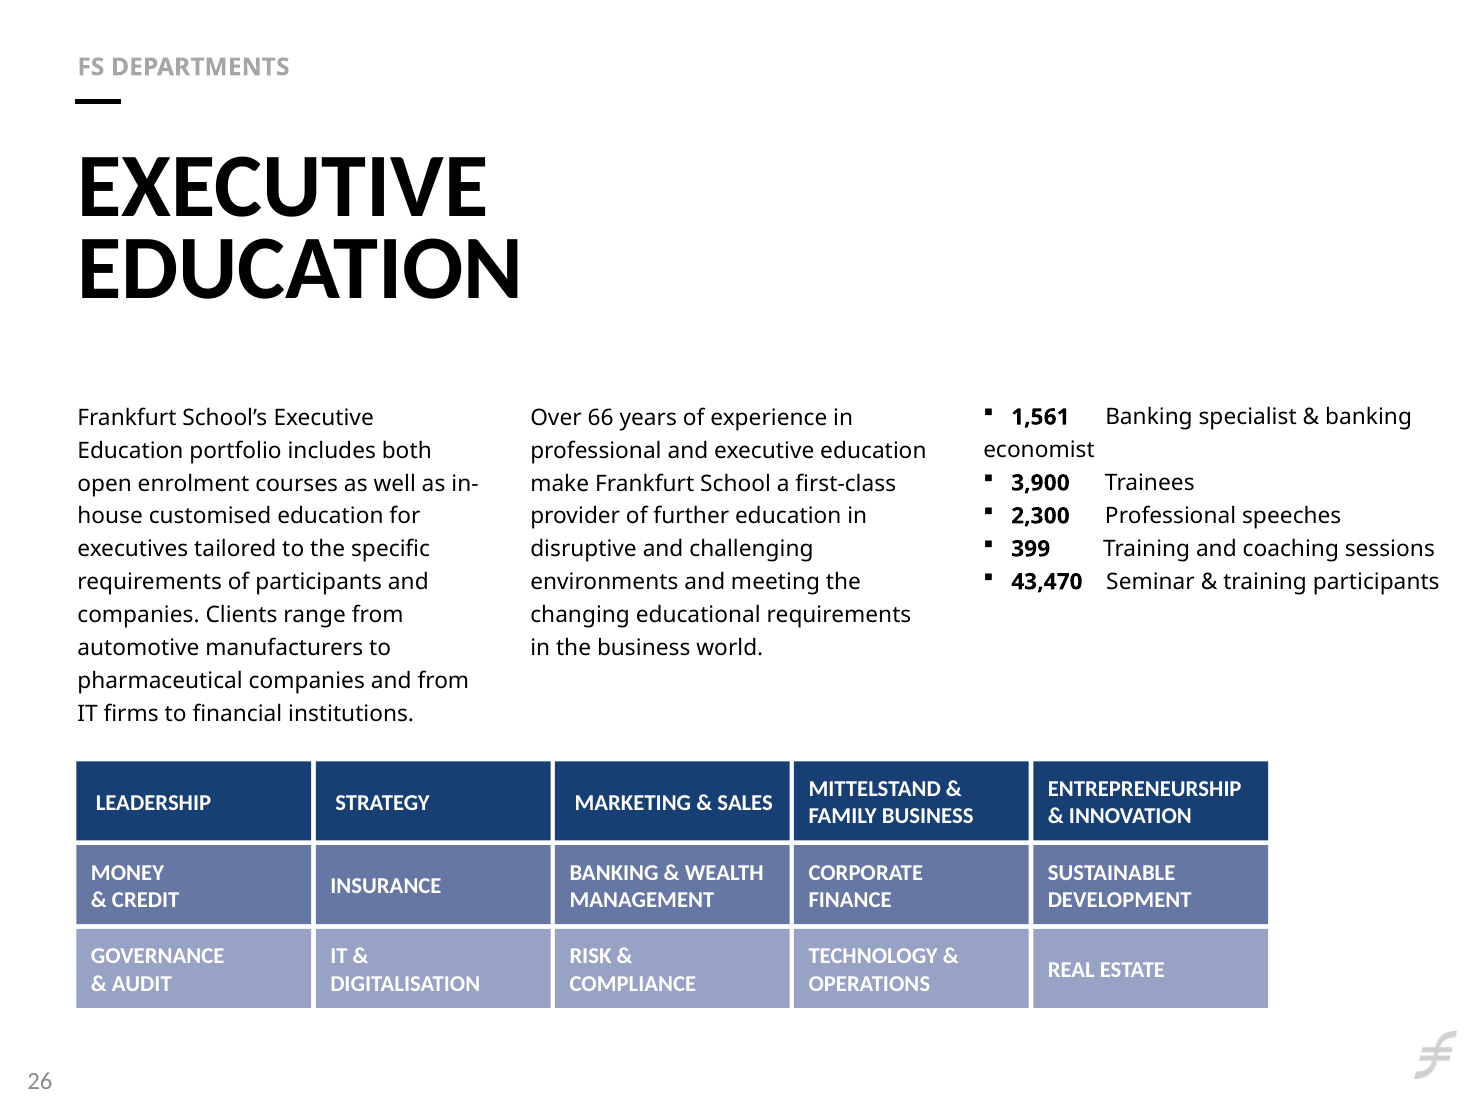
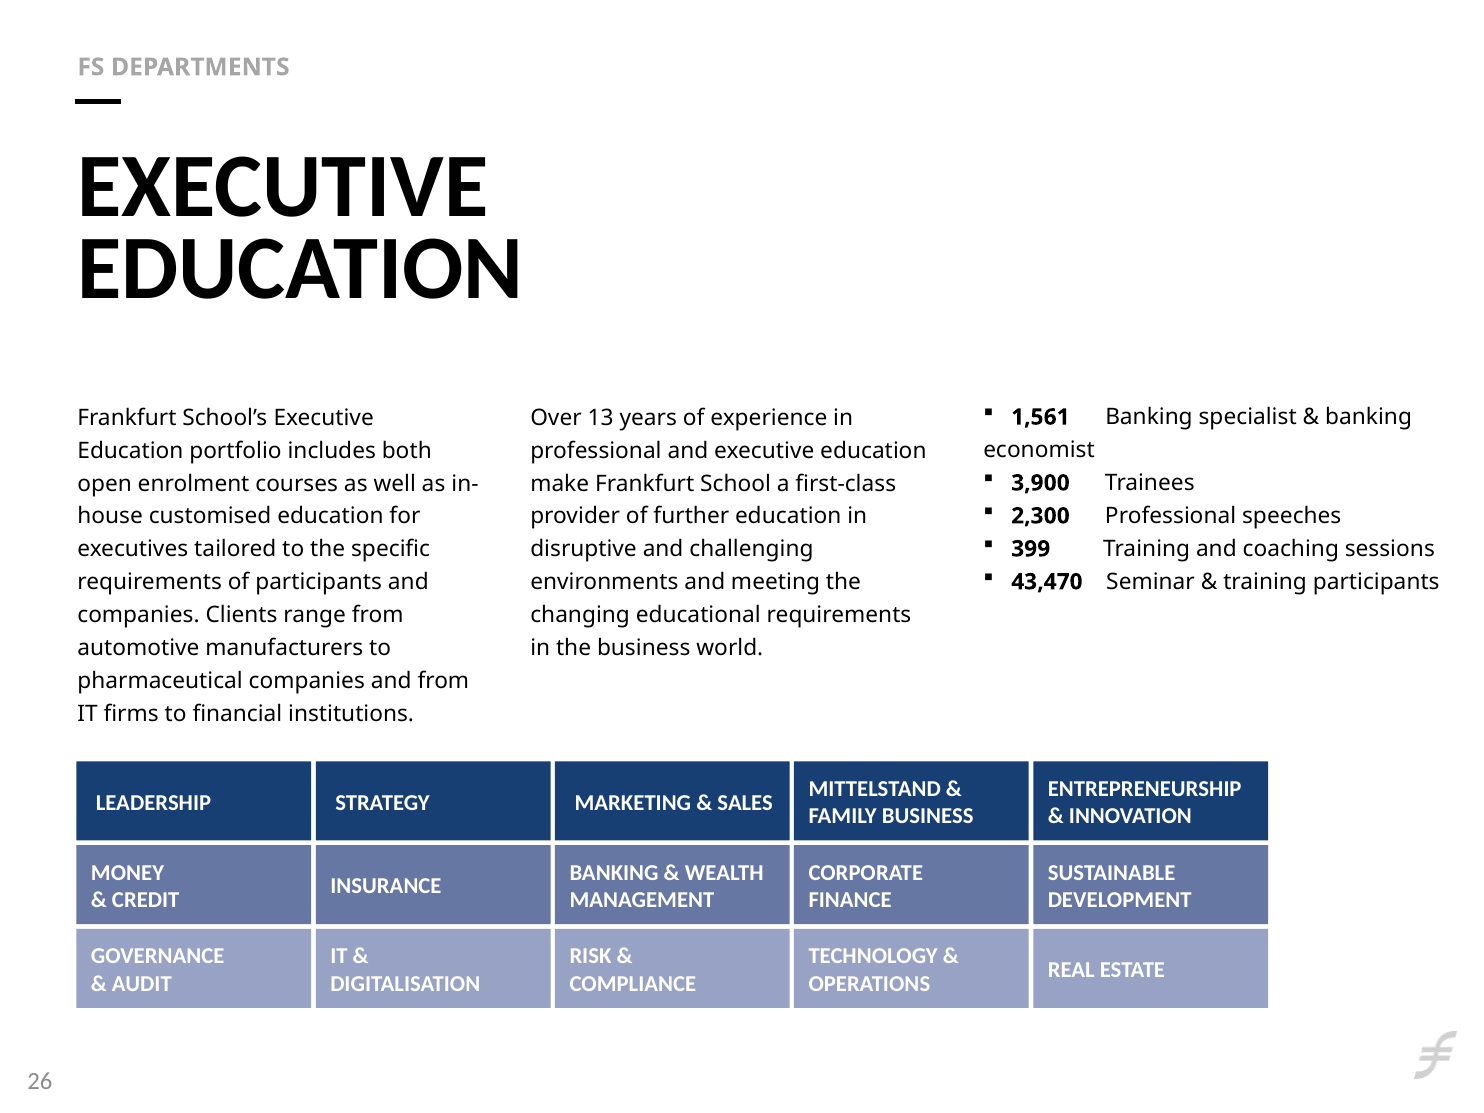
66: 66 -> 13 (601, 418)
